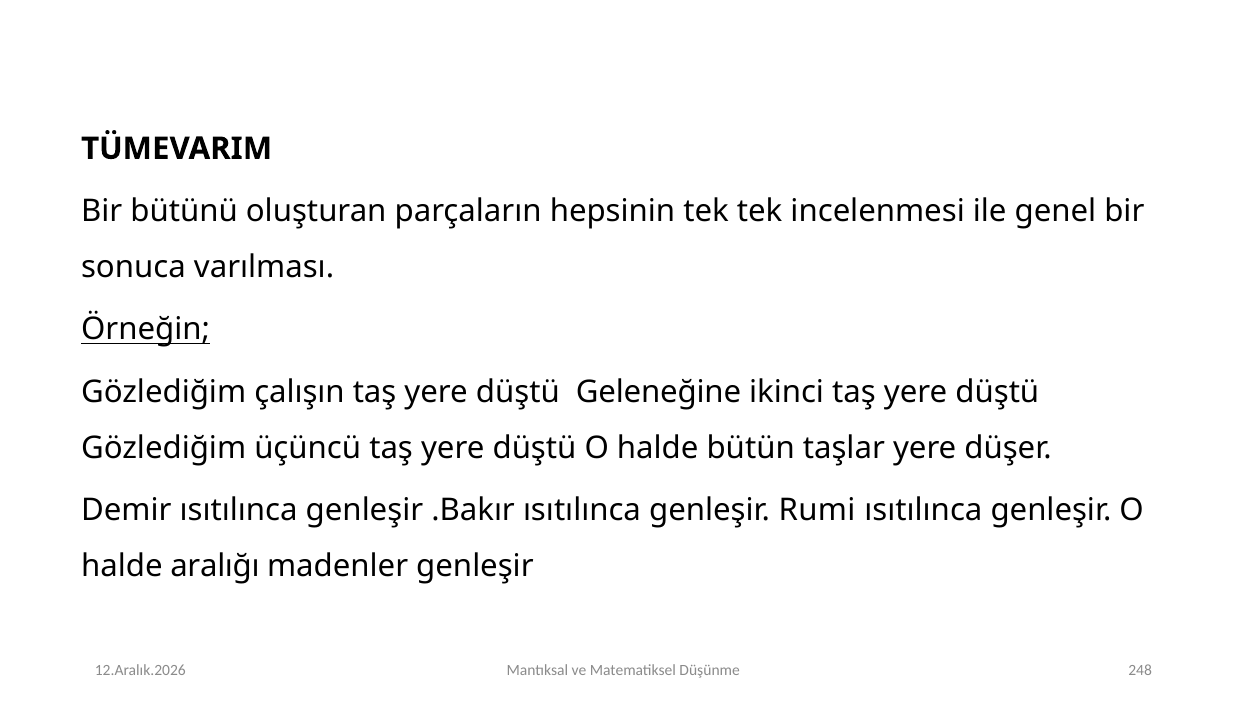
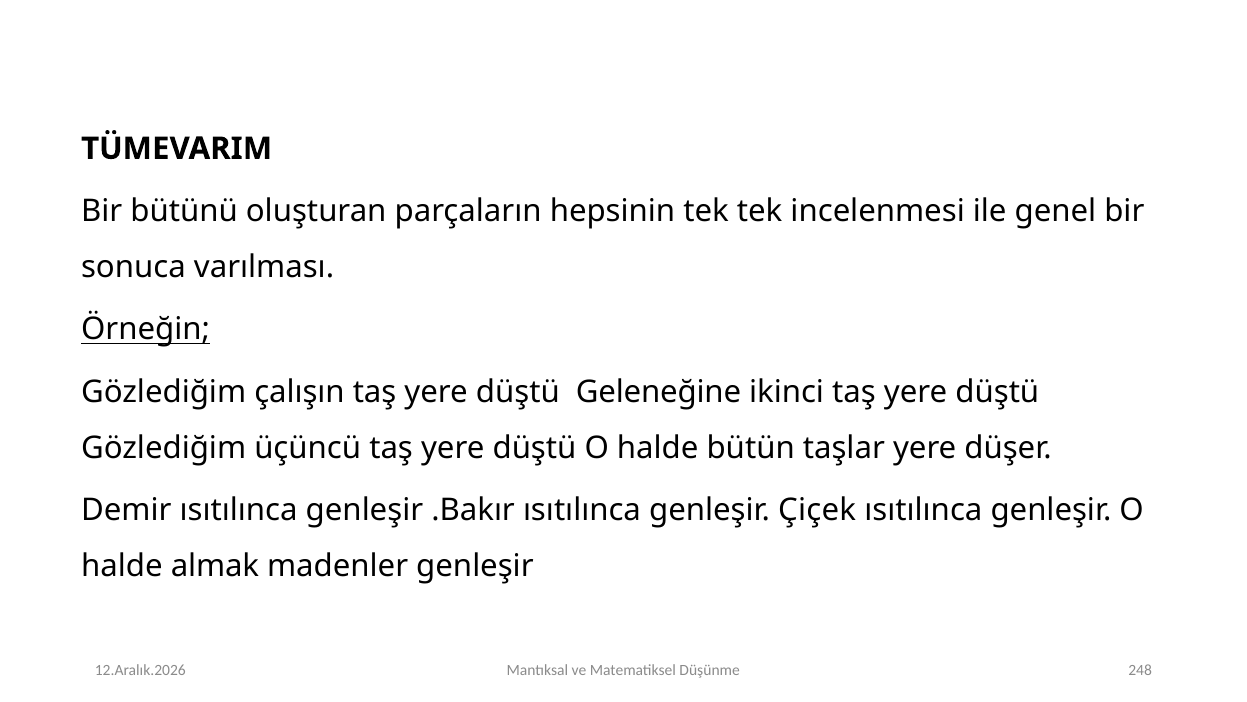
Rumi: Rumi -> Çiçek (817, 510)
aralığı: aralığı -> almak (215, 566)
